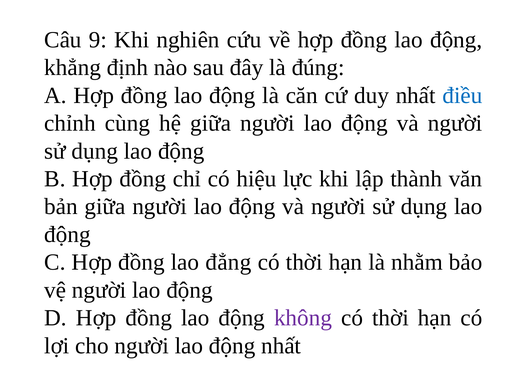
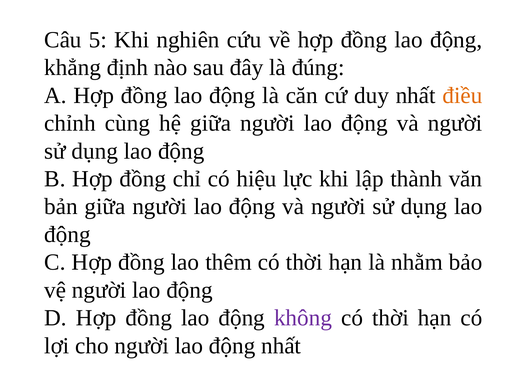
9: 9 -> 5 (98, 40)
điều colour: blue -> orange (462, 96)
đẳng: đẳng -> thêm (229, 263)
